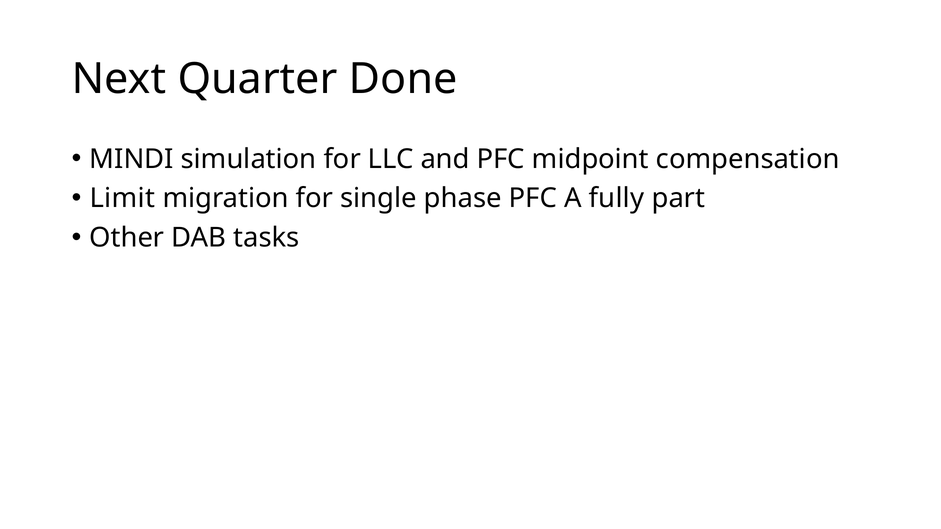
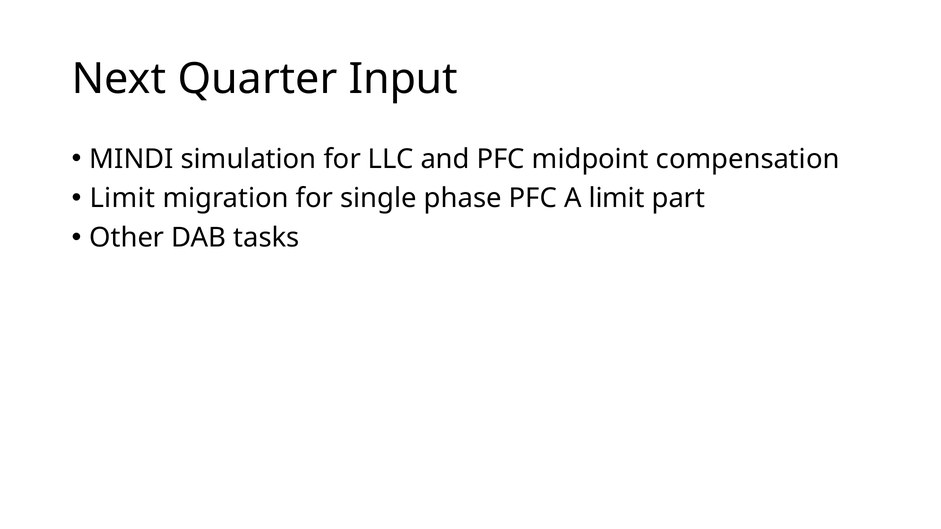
Done: Done -> Input (403, 79)
A fully: fully -> limit (617, 199)
